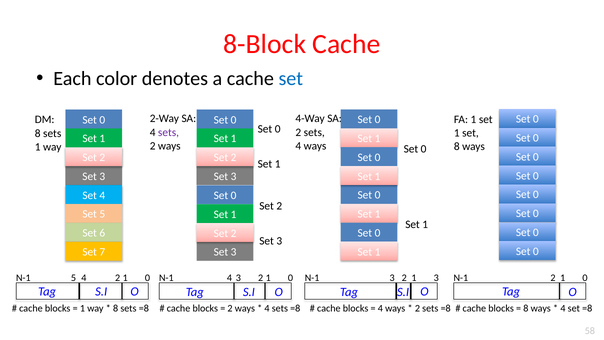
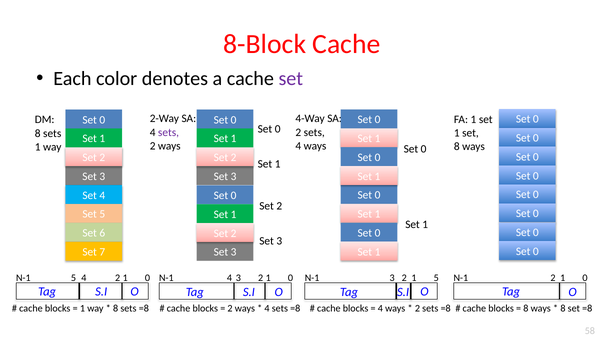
set colour: blue -> purple (291, 79)
3: 3 -> 5 (436, 278)
4: 4 -> 8 (563, 308)
